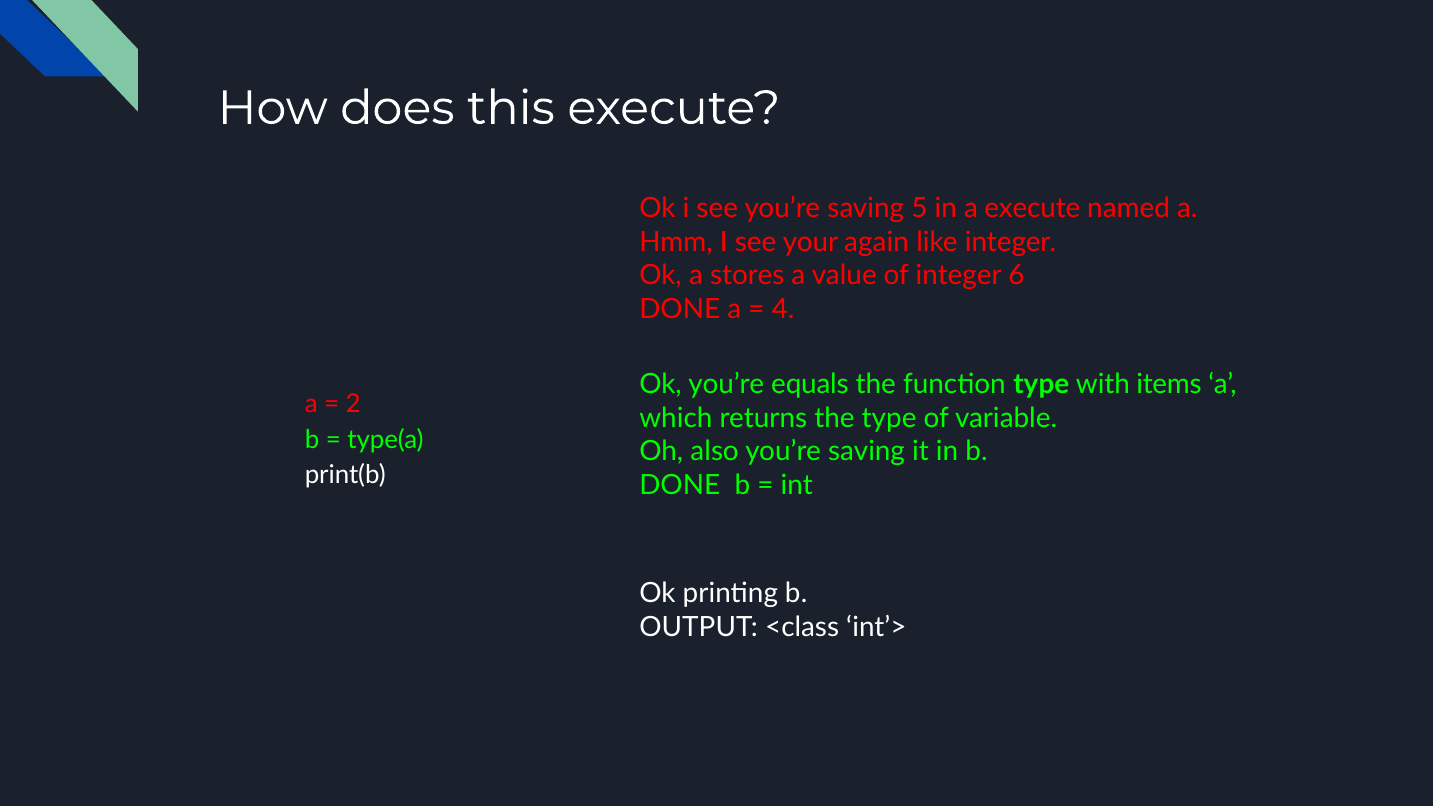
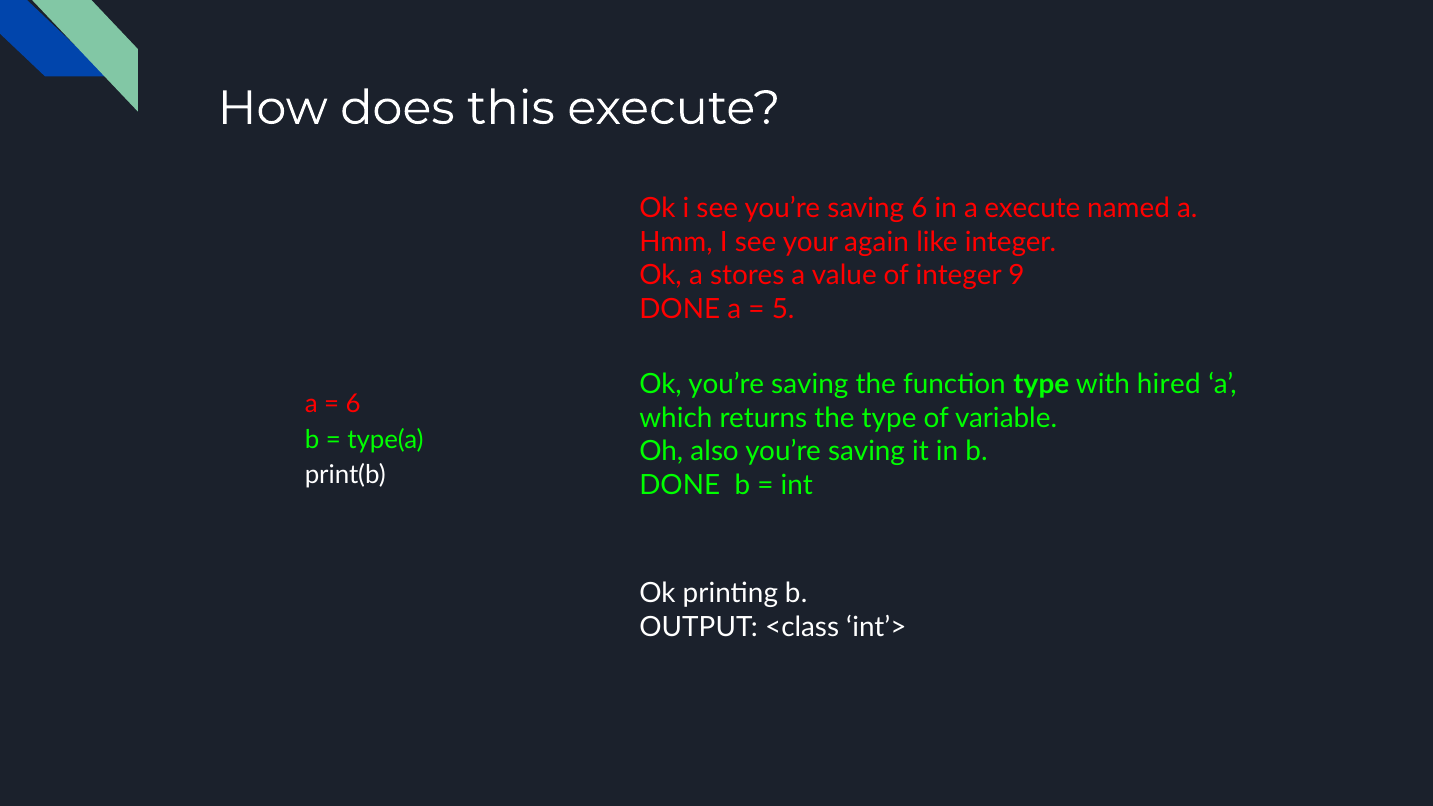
saving 5: 5 -> 6 (919, 209)
6: 6 -> 9 (1016, 276)
4: 4 -> 5 (783, 309)
Ok you’re equals: equals -> saving (810, 385)
items: items -> hired (1169, 385)
2: 2 -> 6 (353, 404)
